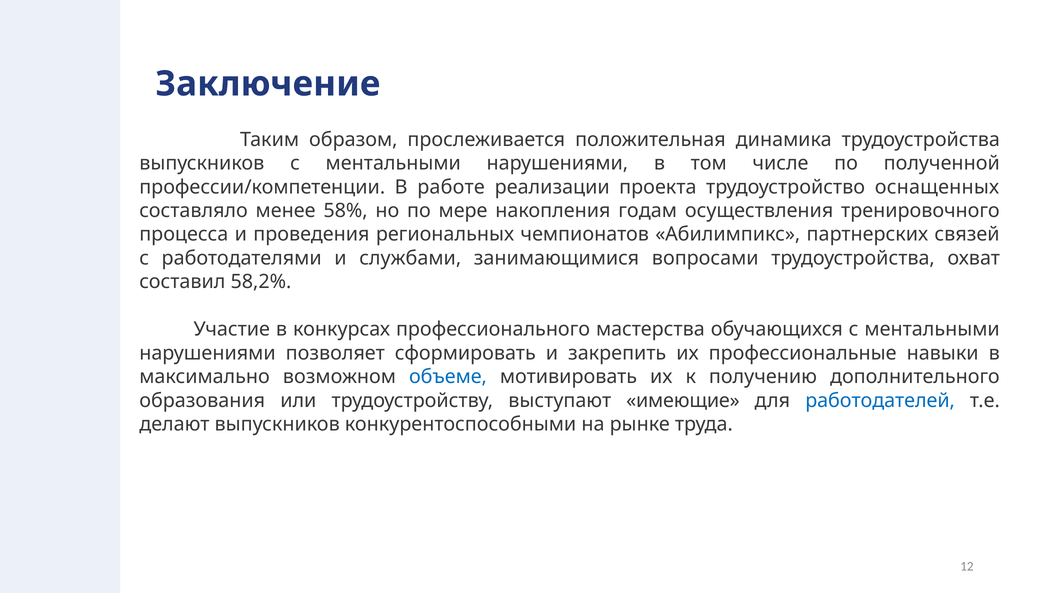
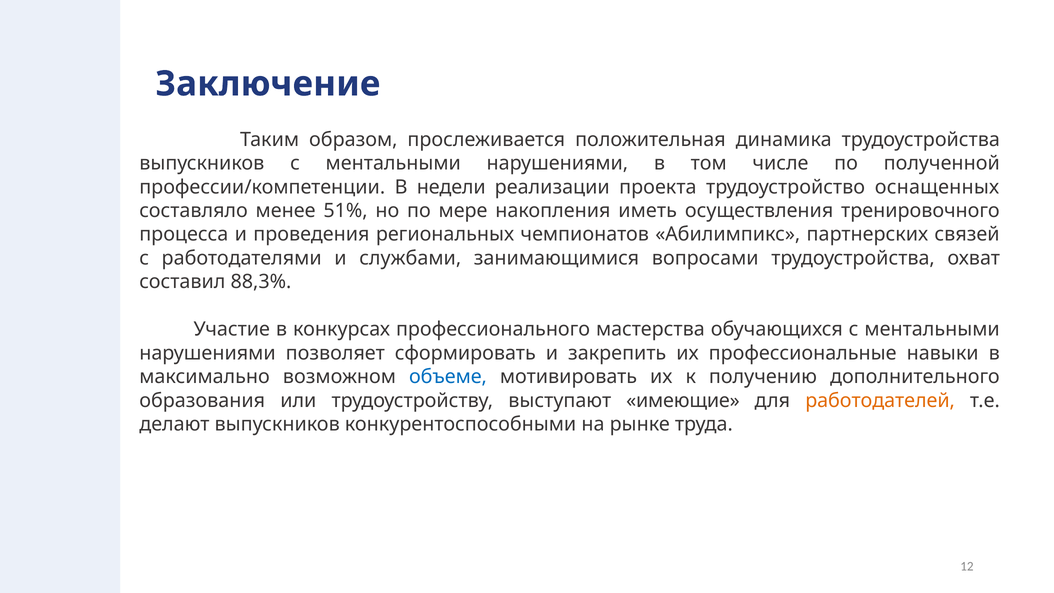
работе: работе -> недели (451, 187)
58%: 58% -> 51% (346, 211)
годам: годам -> иметь (648, 211)
58,2%: 58,2% -> 88,3% (261, 282)
работодателей colour: blue -> orange (880, 400)
